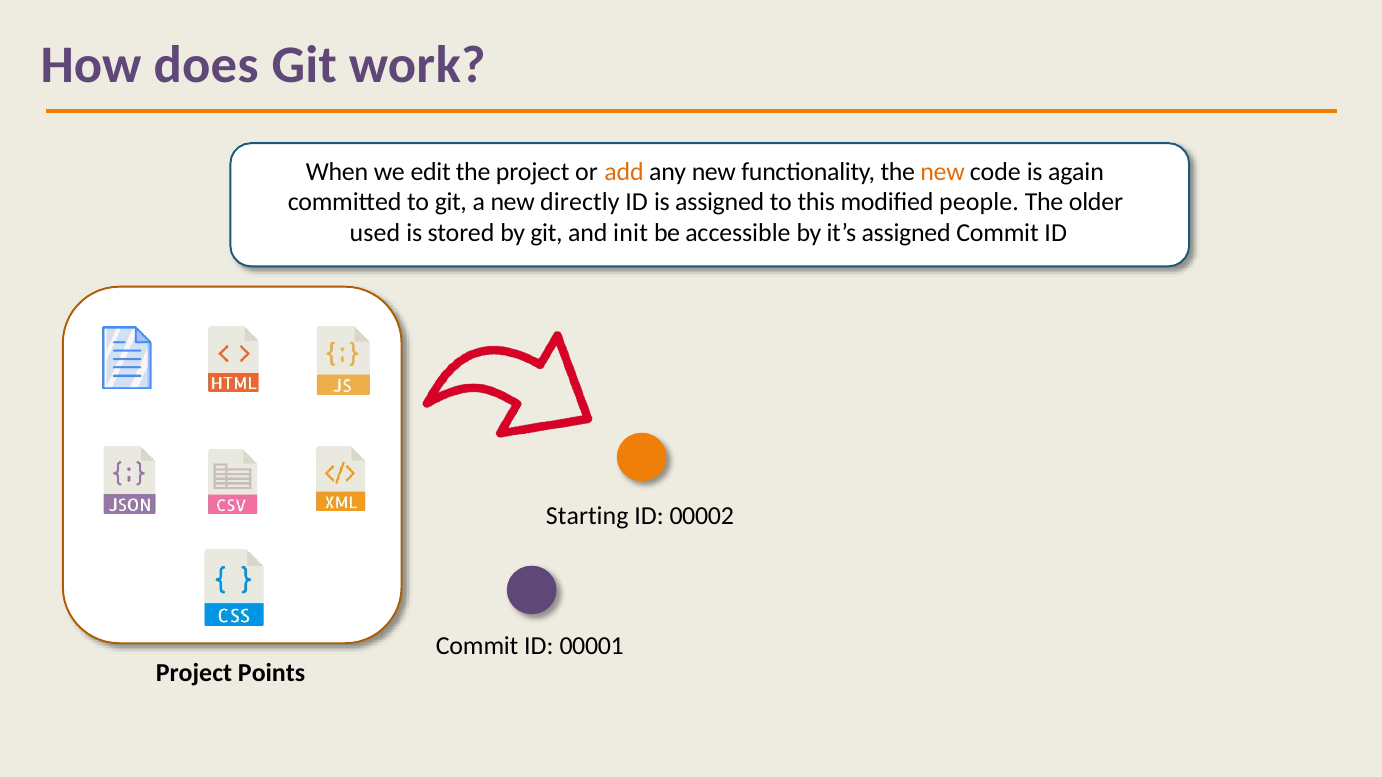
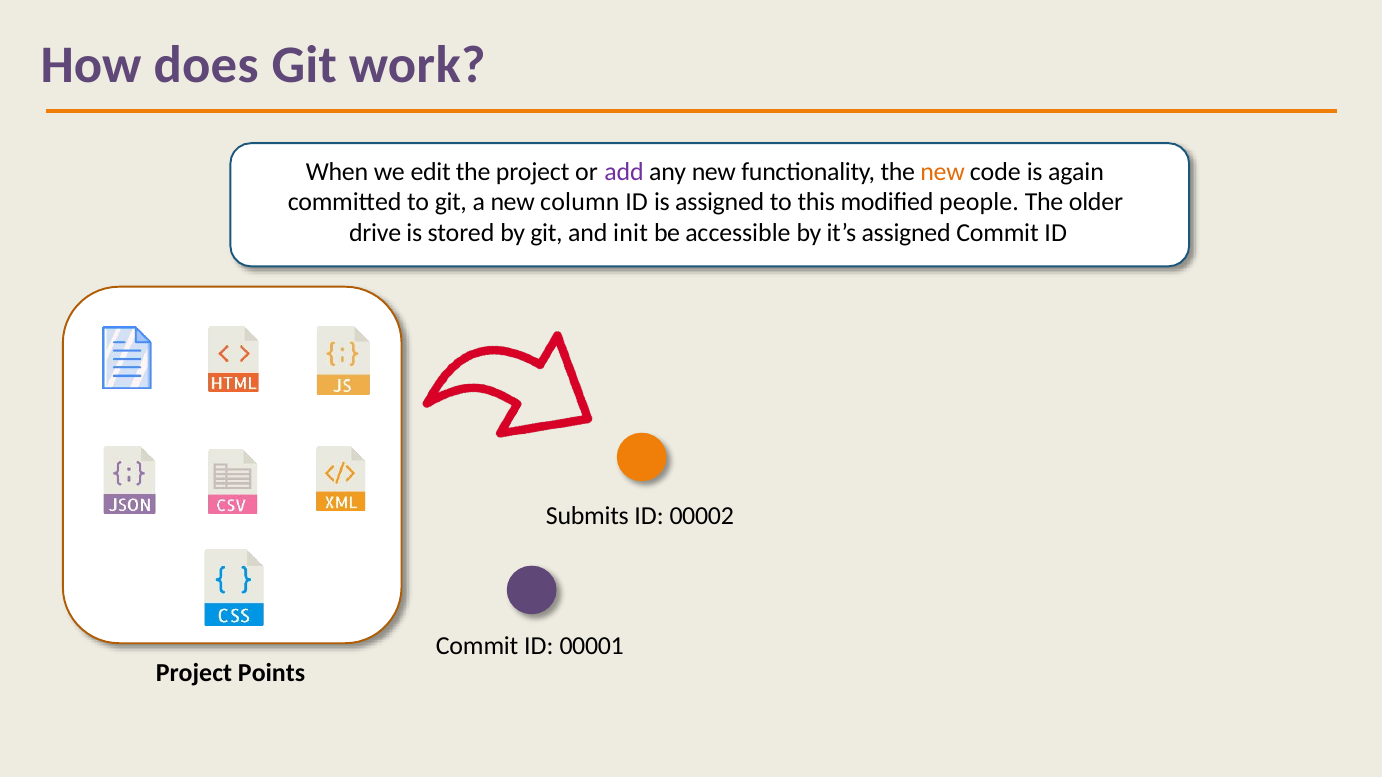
add colour: orange -> purple (624, 172)
directly: directly -> column (580, 203)
used: used -> drive (375, 233)
Starting: Starting -> Submits (587, 517)
